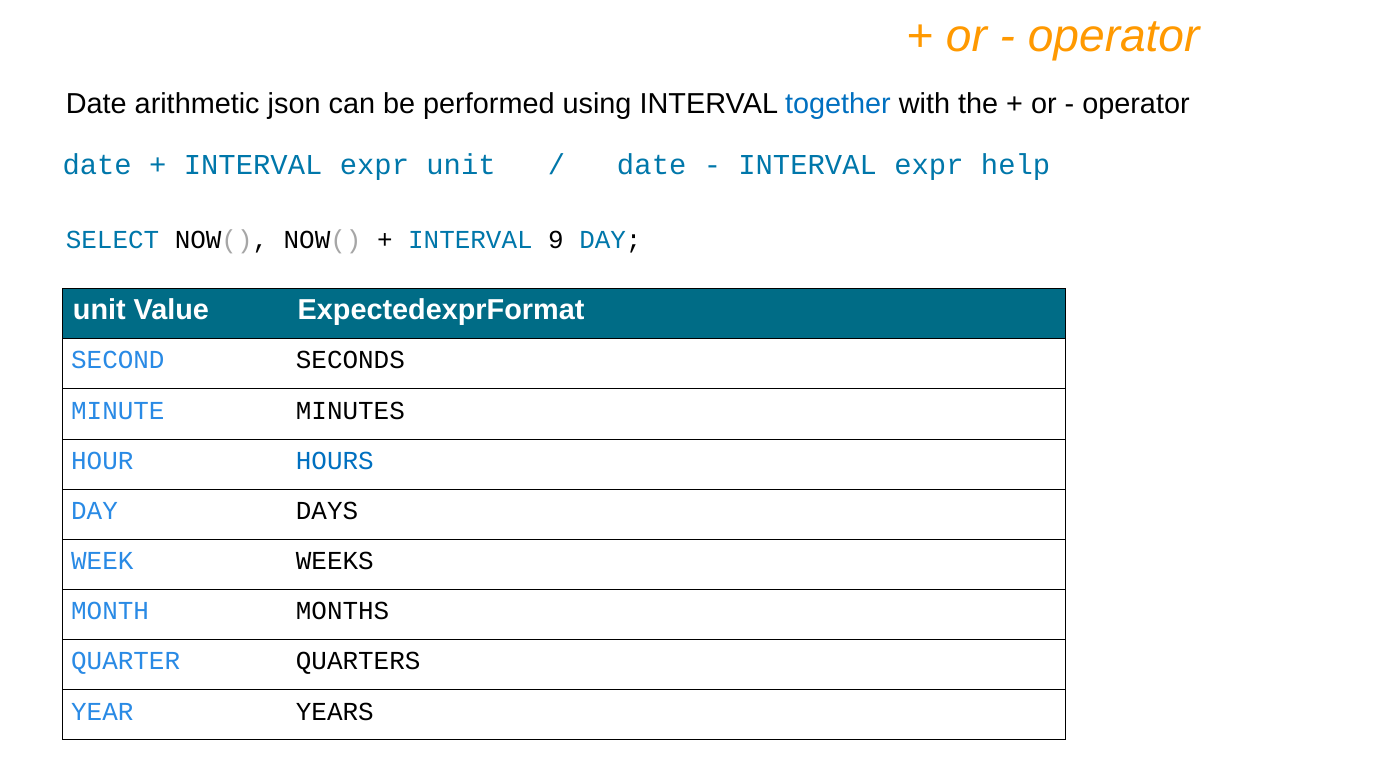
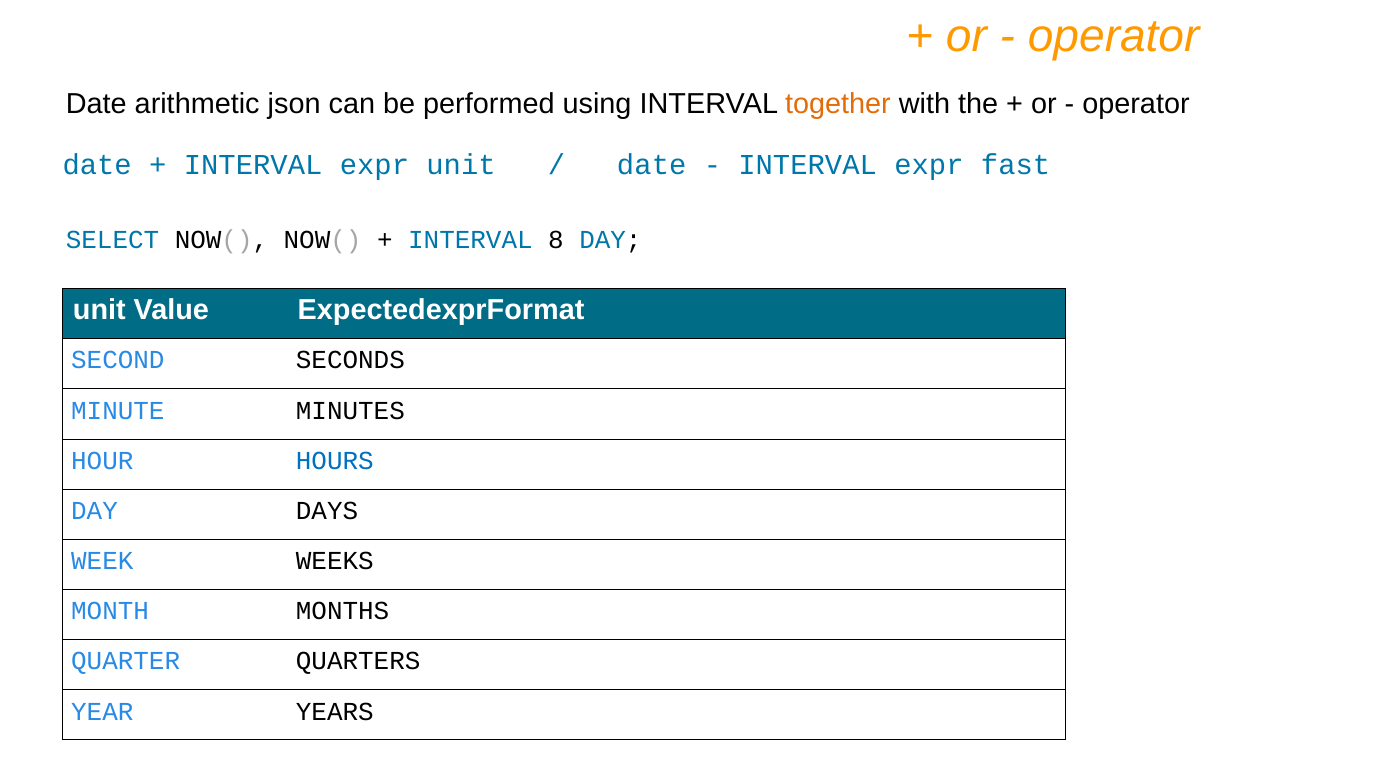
together colour: blue -> orange (838, 104)
help: help -> fast (1016, 164)
9: 9 -> 8 (556, 240)
